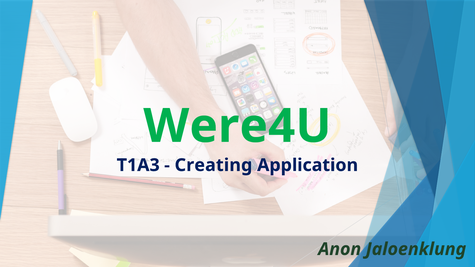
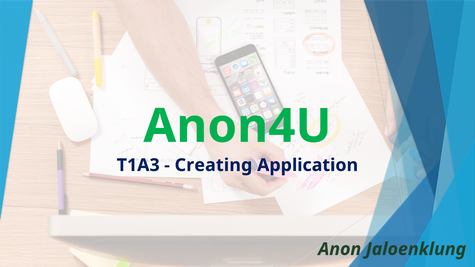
Were4U: Were4U -> Anon4U (237, 126)
